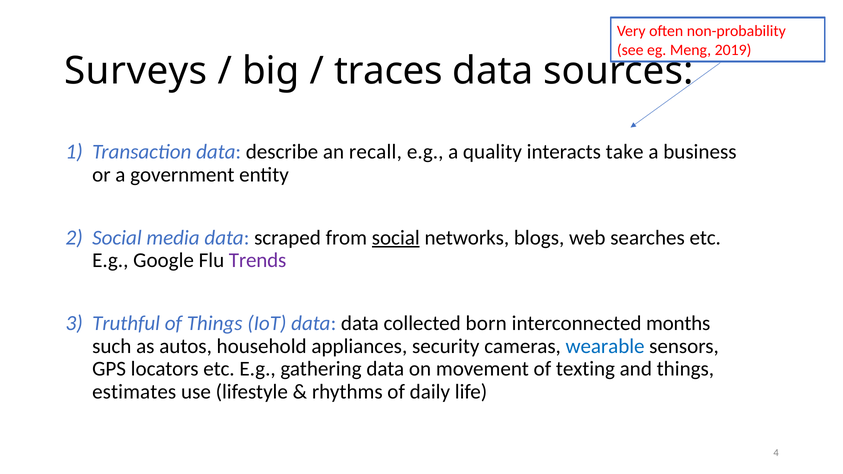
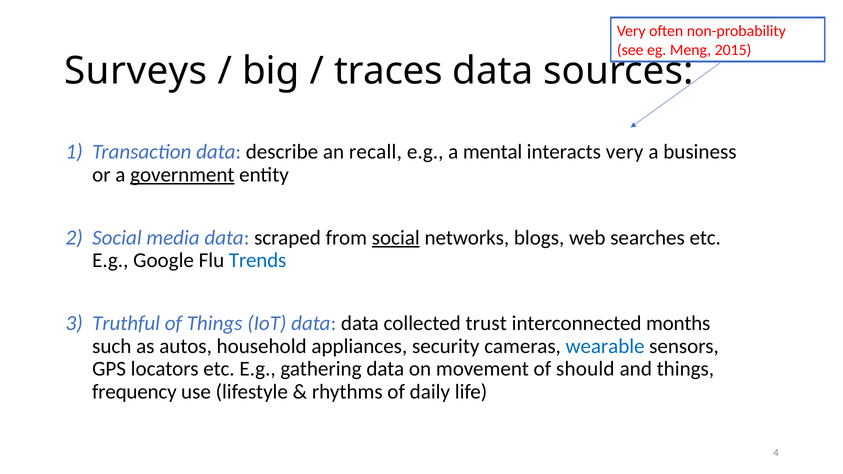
2019: 2019 -> 2015 (733, 50)
quality: quality -> mental (493, 152)
interacts take: take -> very (625, 152)
government underline: none -> present (182, 175)
Trends colour: purple -> blue (258, 261)
born: born -> trust (486, 324)
texting: texting -> should (585, 369)
estimates: estimates -> frequency (134, 392)
